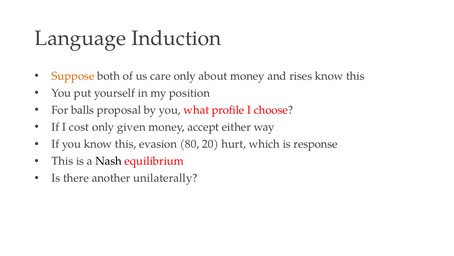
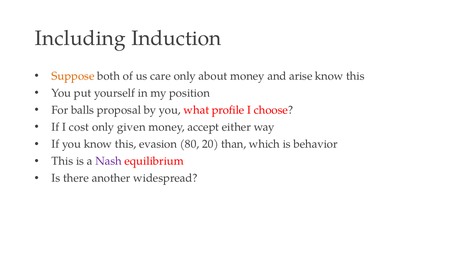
Language: Language -> Including (80, 38)
rises: rises -> arise (301, 76)
hurt: hurt -> than (234, 144)
response: response -> behavior (316, 144)
Nash colour: black -> purple (109, 161)
unilaterally: unilaterally -> widespread (165, 178)
